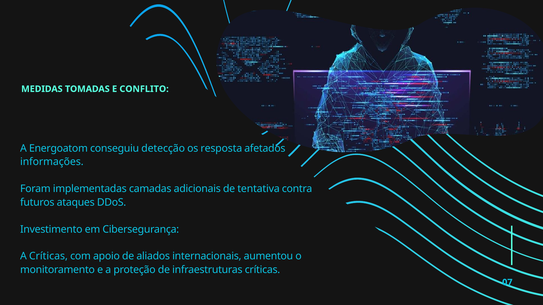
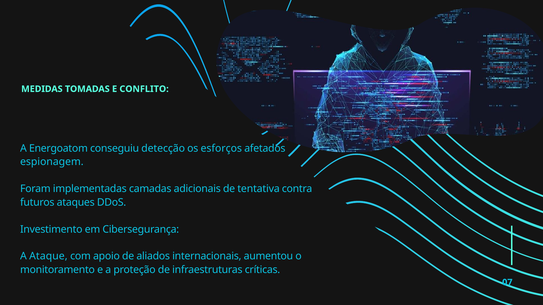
resposta: resposta -> esforços (221, 149)
informações: informações -> espionagem (52, 162)
A Críticas: Críticas -> Ataque (48, 257)
